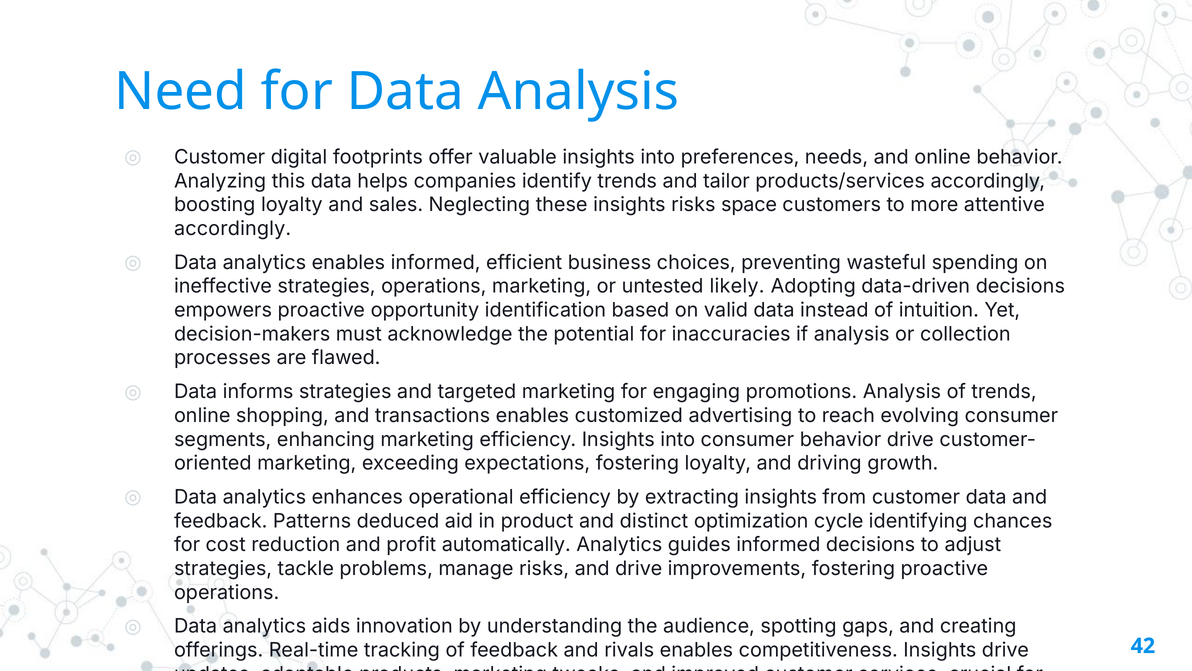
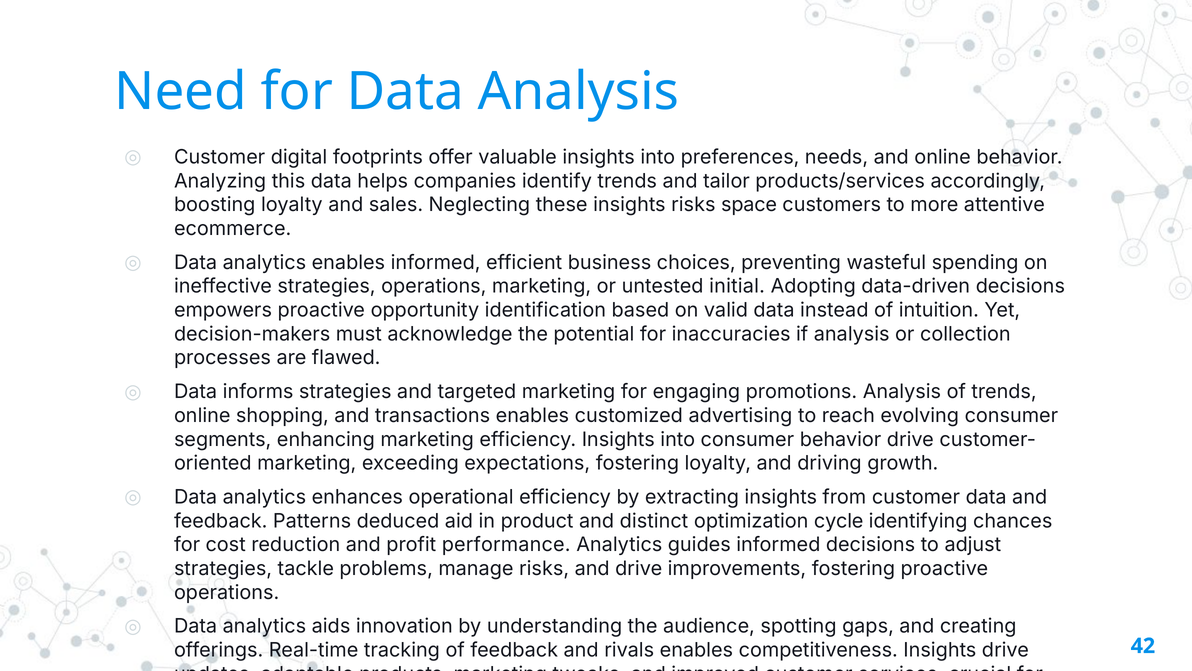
accordingly: accordingly -> ecommerce (233, 229)
likely: likely -> initial (737, 286)
automatically: automatically -> performance (506, 544)
